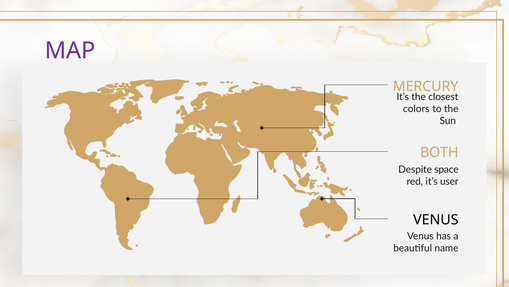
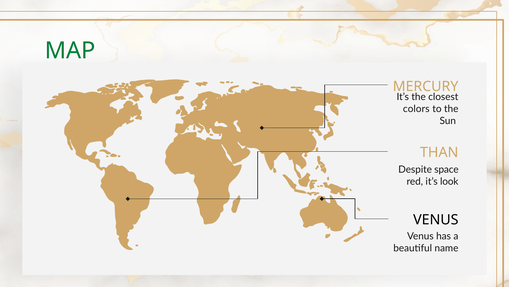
MAP colour: purple -> green (70, 50)
BOTH: BOTH -> THAN (439, 152)
user: user -> look (449, 181)
